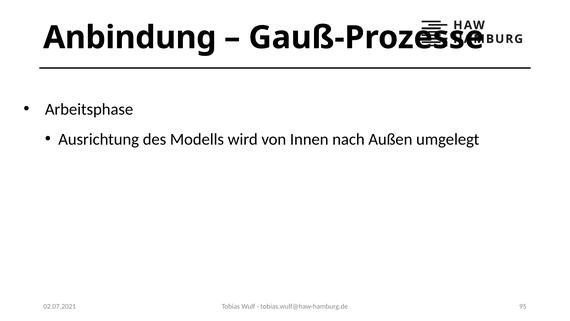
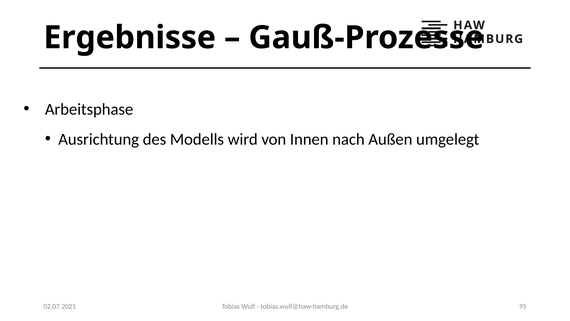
Anbindung: Anbindung -> Ergebnisse (130, 38)
